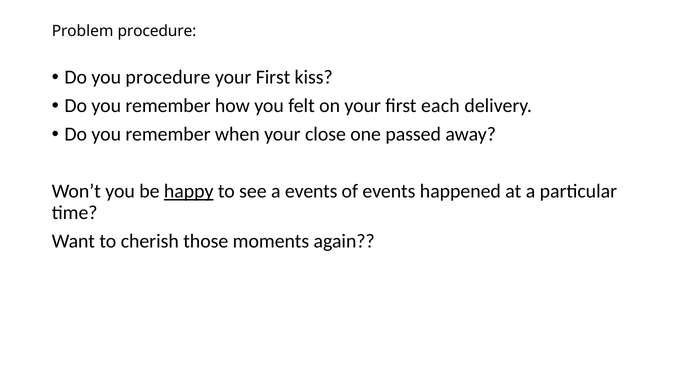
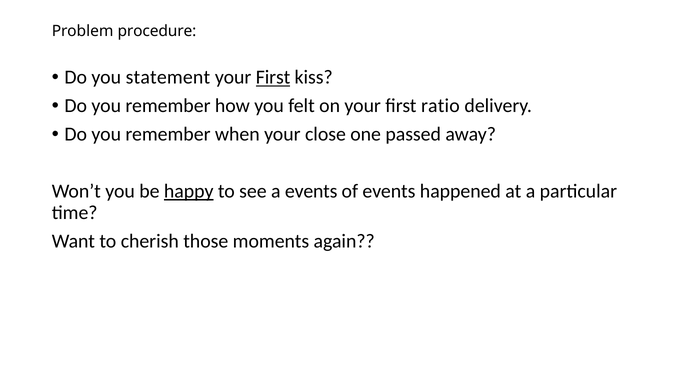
you procedure: procedure -> statement (168, 77)
First underline: none -> present (273, 77)
each: each -> ratio (440, 106)
